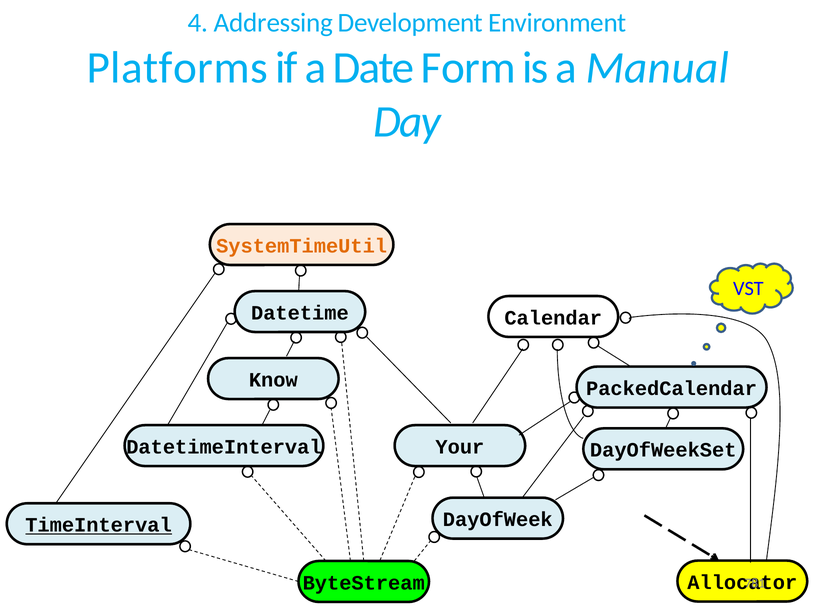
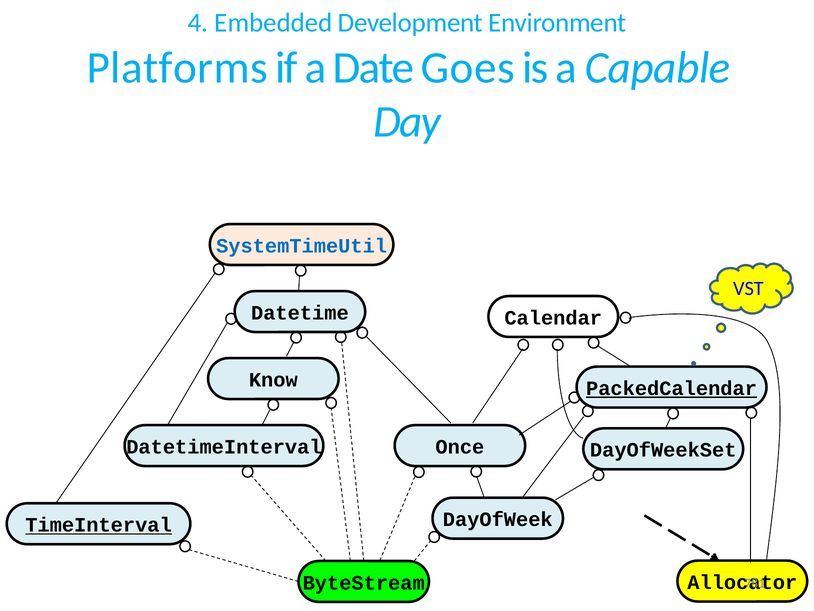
Addressing: Addressing -> Embedded (273, 23)
Form: Form -> Goes (468, 68)
Manual: Manual -> Capable (658, 68)
SystemTimeUtil colour: orange -> blue (302, 246)
PackedCalendar underline: none -> present (672, 388)
Your: Your -> Once (460, 447)
